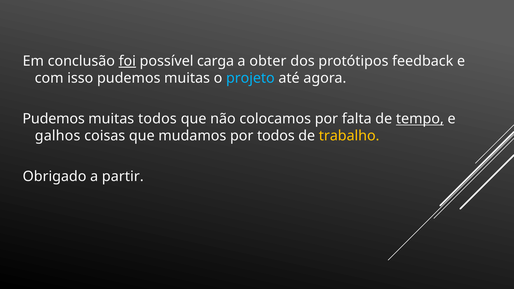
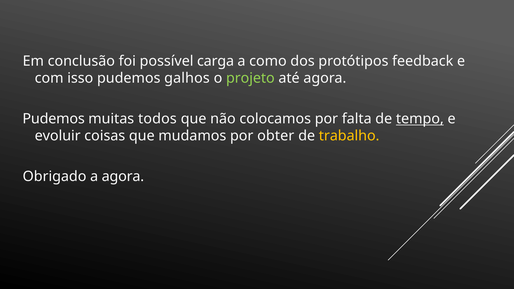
foi underline: present -> none (127, 61)
obter: obter -> como (268, 61)
isso pudemos muitas: muitas -> galhos (187, 78)
projeto colour: light blue -> light green (250, 78)
galhos: galhos -> evoluir (58, 136)
por todos: todos -> obter (276, 136)
a partir: partir -> agora (123, 177)
